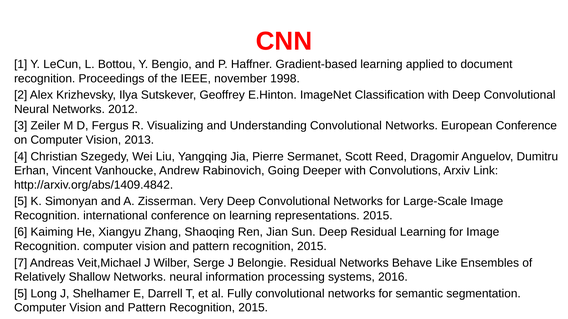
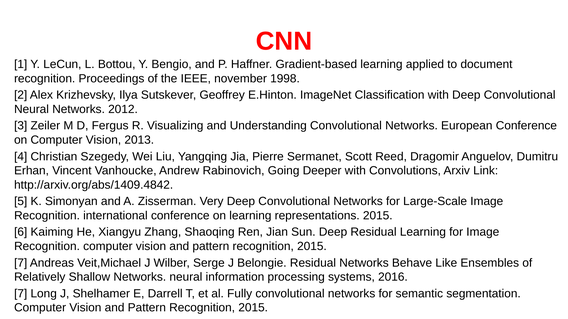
5: 5 -> 7 (21, 294)
